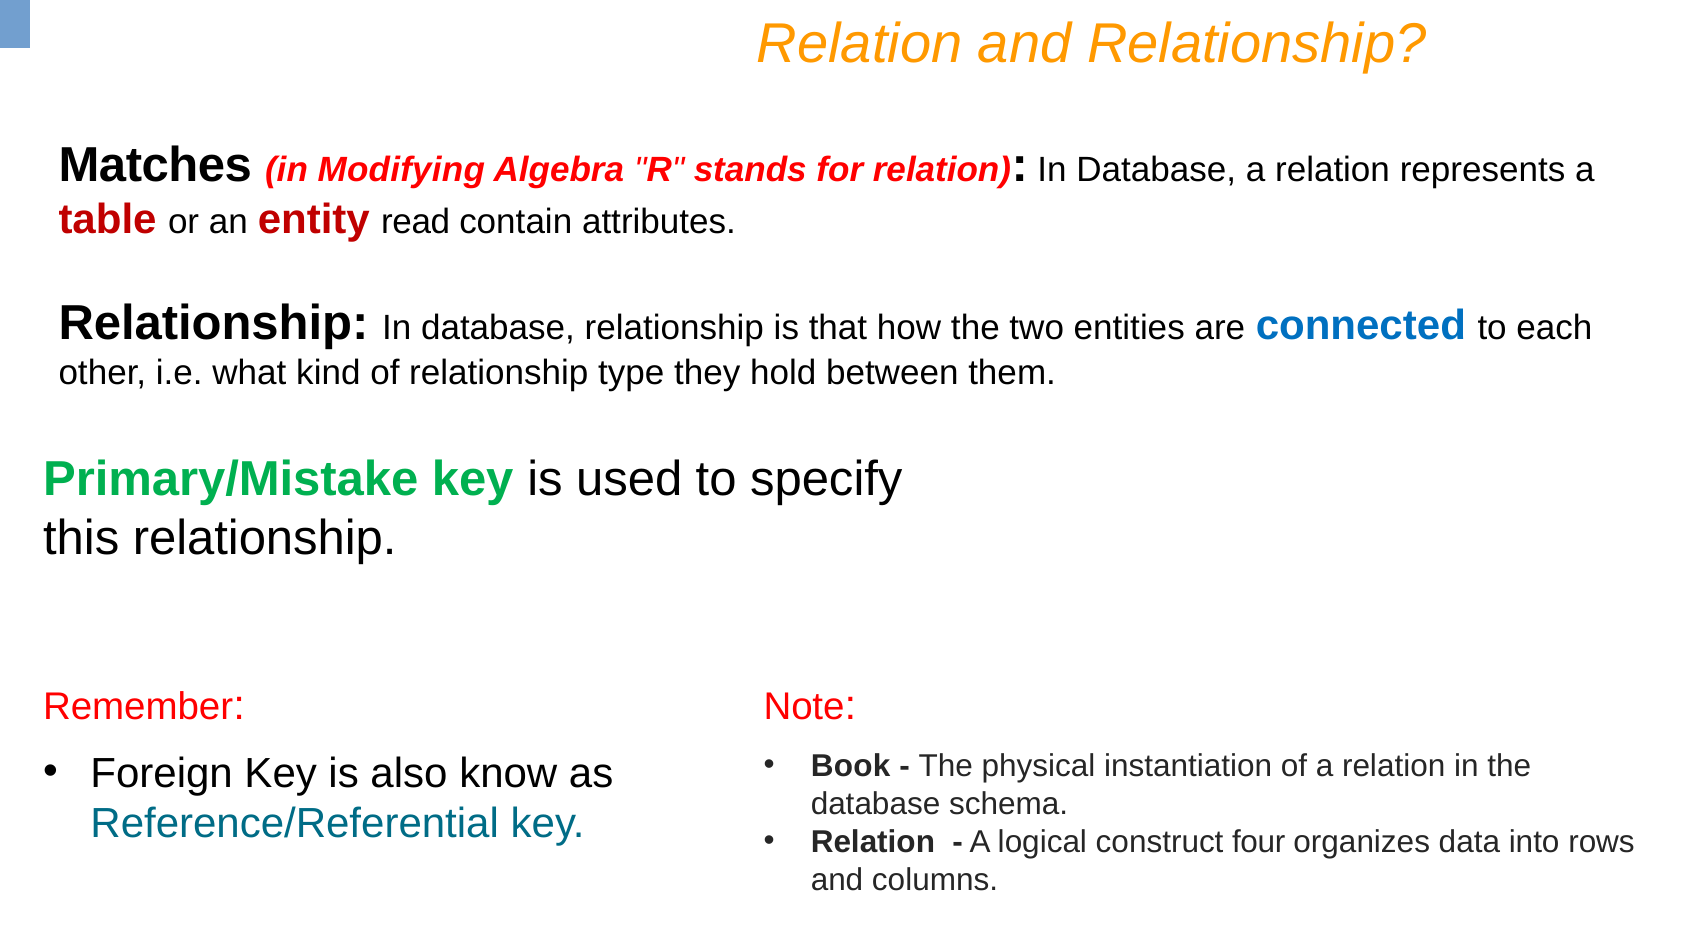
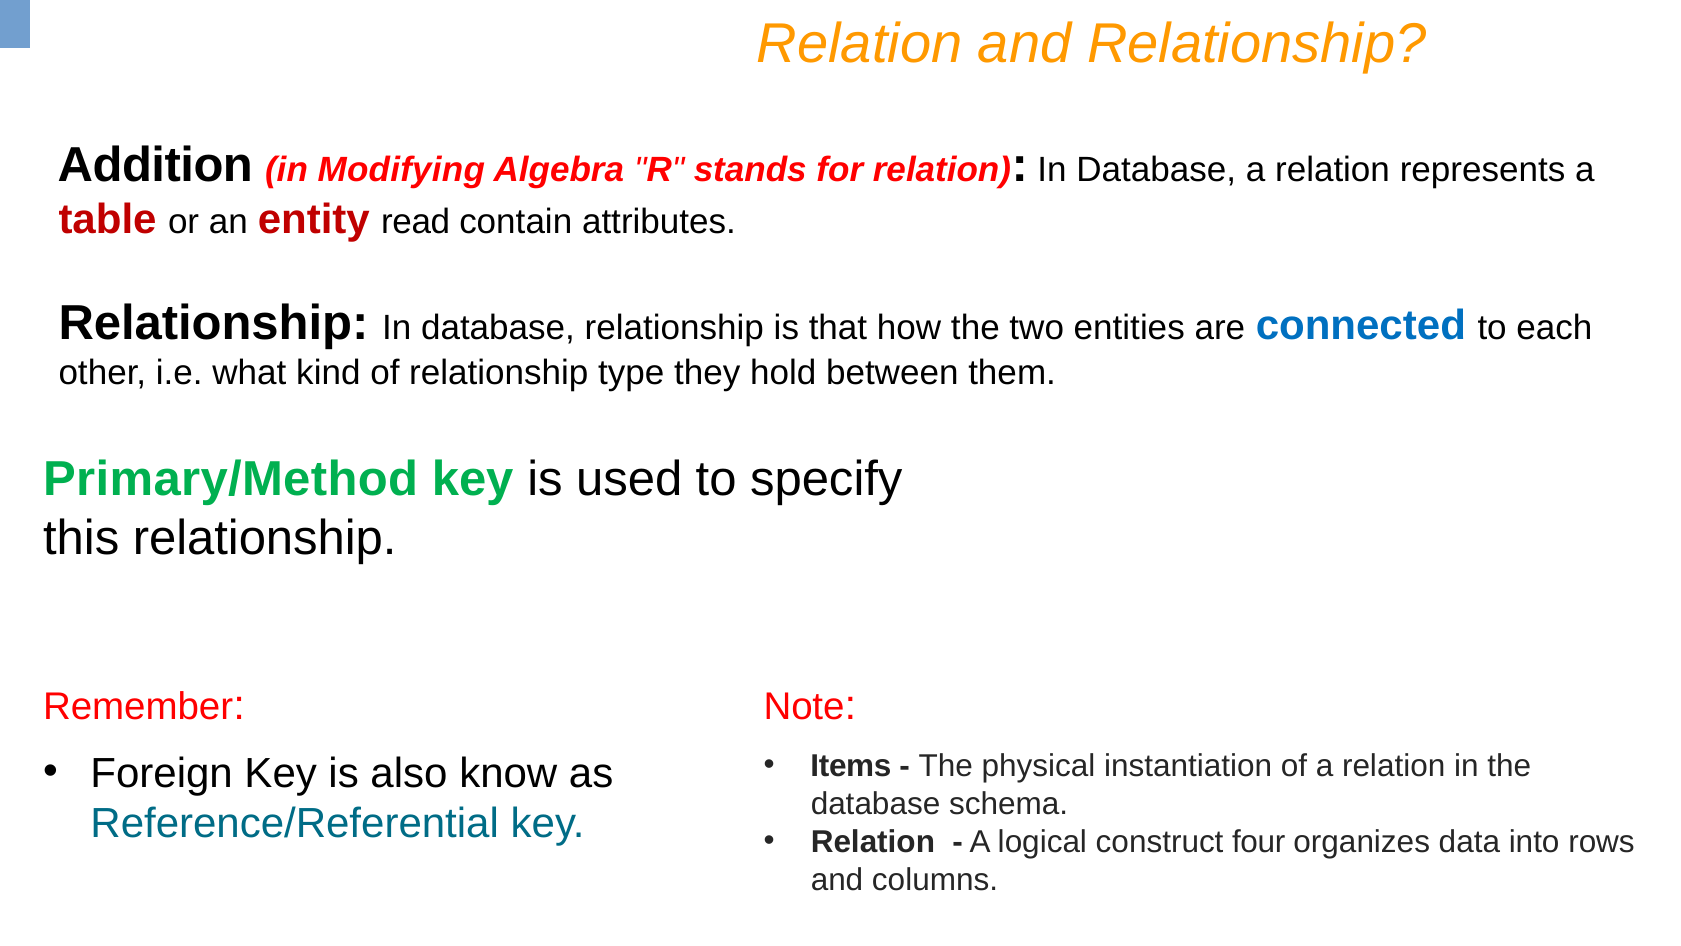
Matches: Matches -> Addition (155, 165)
Primary/Mistake: Primary/Mistake -> Primary/Method (231, 480)
Book: Book -> Items (851, 766)
